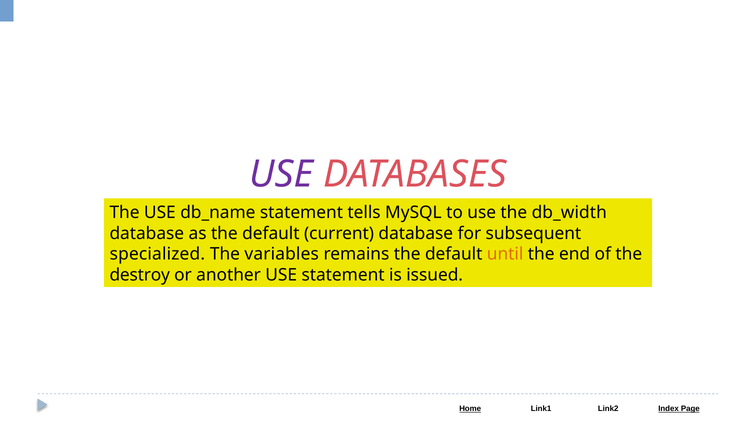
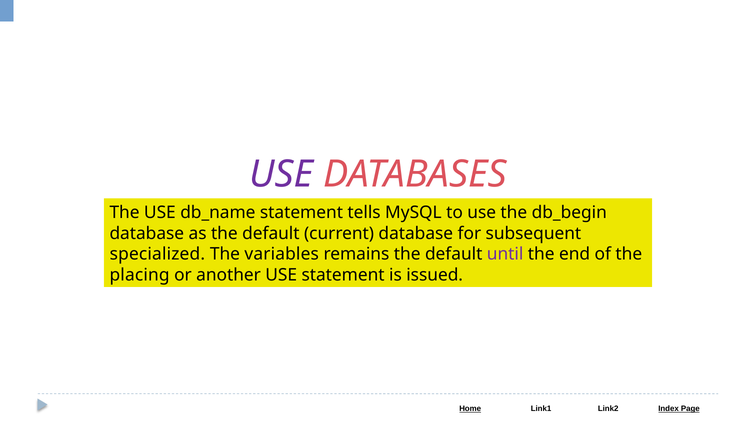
db_width: db_width -> db_begin (569, 213)
until colour: orange -> purple (505, 254)
destroy: destroy -> placing (140, 275)
